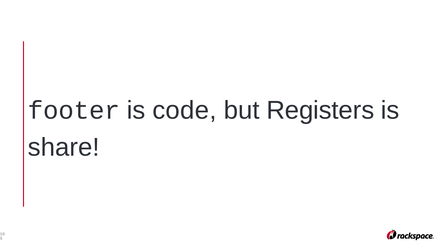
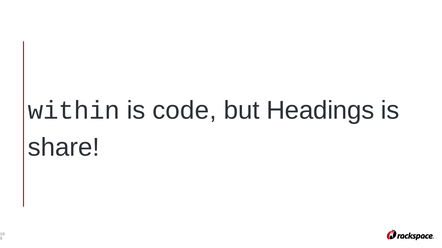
footer: footer -> within (74, 111)
Registers: Registers -> Headings (320, 111)
